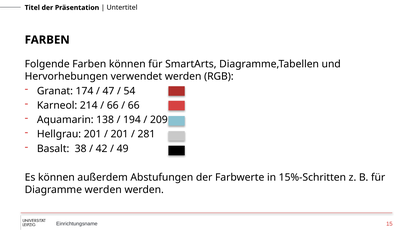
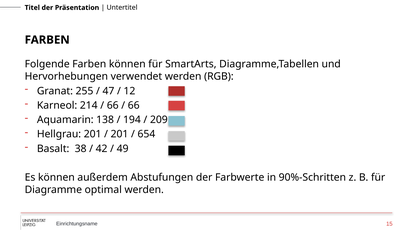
174: 174 -> 255 (85, 91)
54: 54 -> 12 (129, 91)
281: 281 -> 654 (146, 134)
15%-Schritten: 15%-Schritten -> 90%-Schritten (312, 178)
Diagramme werden: werden -> optimal (103, 190)
